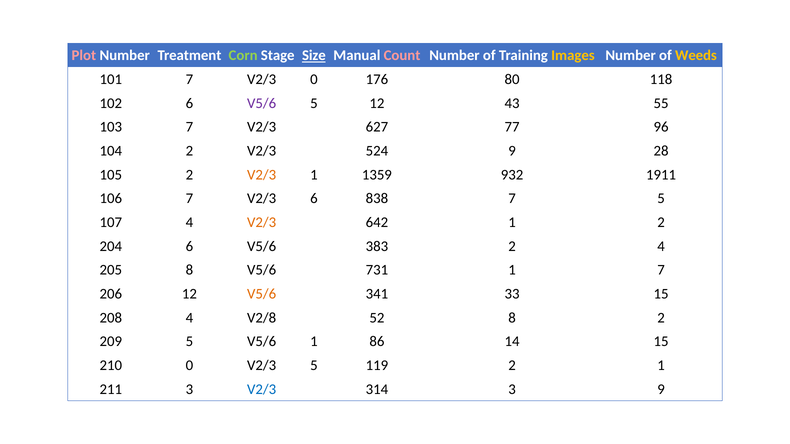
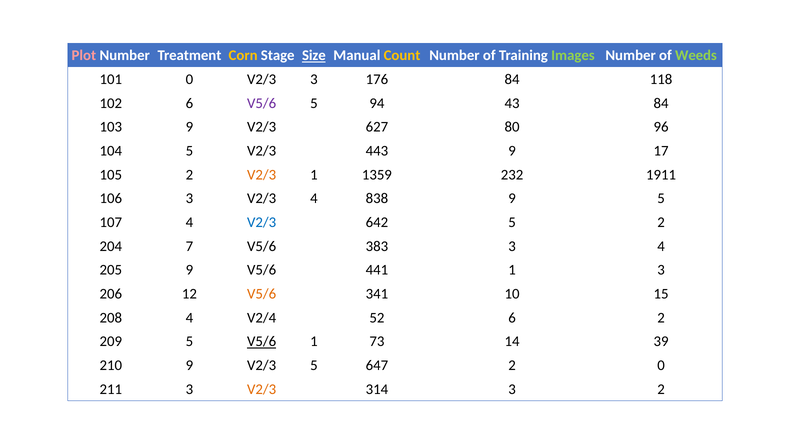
Corn colour: light green -> yellow (243, 56)
Count colour: pink -> yellow (402, 56)
Images colour: yellow -> light green (573, 56)
Weeds colour: yellow -> light green (696, 56)
101 7: 7 -> 0 (189, 79)
V2/3 0: 0 -> 3 (314, 79)
176 80: 80 -> 84 (512, 79)
5 12: 12 -> 94 (377, 103)
43 55: 55 -> 84 (661, 103)
103 7: 7 -> 9 (189, 127)
77: 77 -> 80 (512, 127)
104 2: 2 -> 5 (189, 151)
524: 524 -> 443 (377, 151)
28: 28 -> 17 (661, 151)
932: 932 -> 232 (512, 175)
106 7: 7 -> 3 (189, 199)
V2/3 6: 6 -> 4 (314, 199)
838 7: 7 -> 9 (512, 199)
V2/3 colour: orange -> blue (262, 223)
642 1: 1 -> 5 (512, 223)
204 6: 6 -> 7 (189, 246)
383 2: 2 -> 3 (512, 246)
205 8: 8 -> 9 (189, 270)
731: 731 -> 441 (377, 270)
1 7: 7 -> 3 (661, 270)
33: 33 -> 10 (512, 294)
V2/8: V2/8 -> V2/4 (262, 318)
52 8: 8 -> 6 (512, 318)
V5/6 underline: none -> present (262, 342)
86: 86 -> 73 (377, 342)
14 15: 15 -> 39 (661, 342)
210 0: 0 -> 9 (189, 366)
119: 119 -> 647 (377, 366)
2 1: 1 -> 0 (661, 366)
V2/3 colour: blue -> orange (262, 390)
3 9: 9 -> 2 (661, 390)
